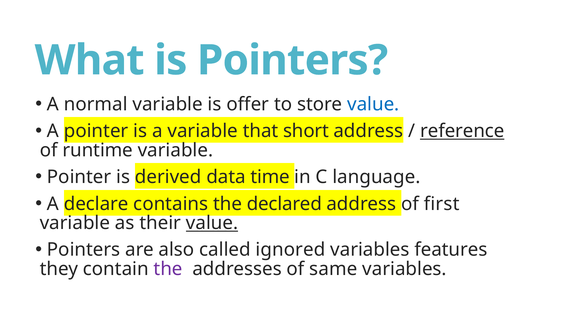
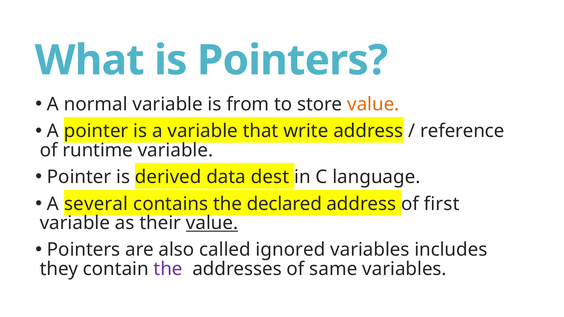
offer: offer -> from (248, 104)
value colour: blue -> orange (373, 104)
short: short -> write (306, 131)
reference underline: present -> none (462, 131)
time: time -> dest (270, 177)
declare: declare -> several (96, 204)
features: features -> includes (451, 250)
